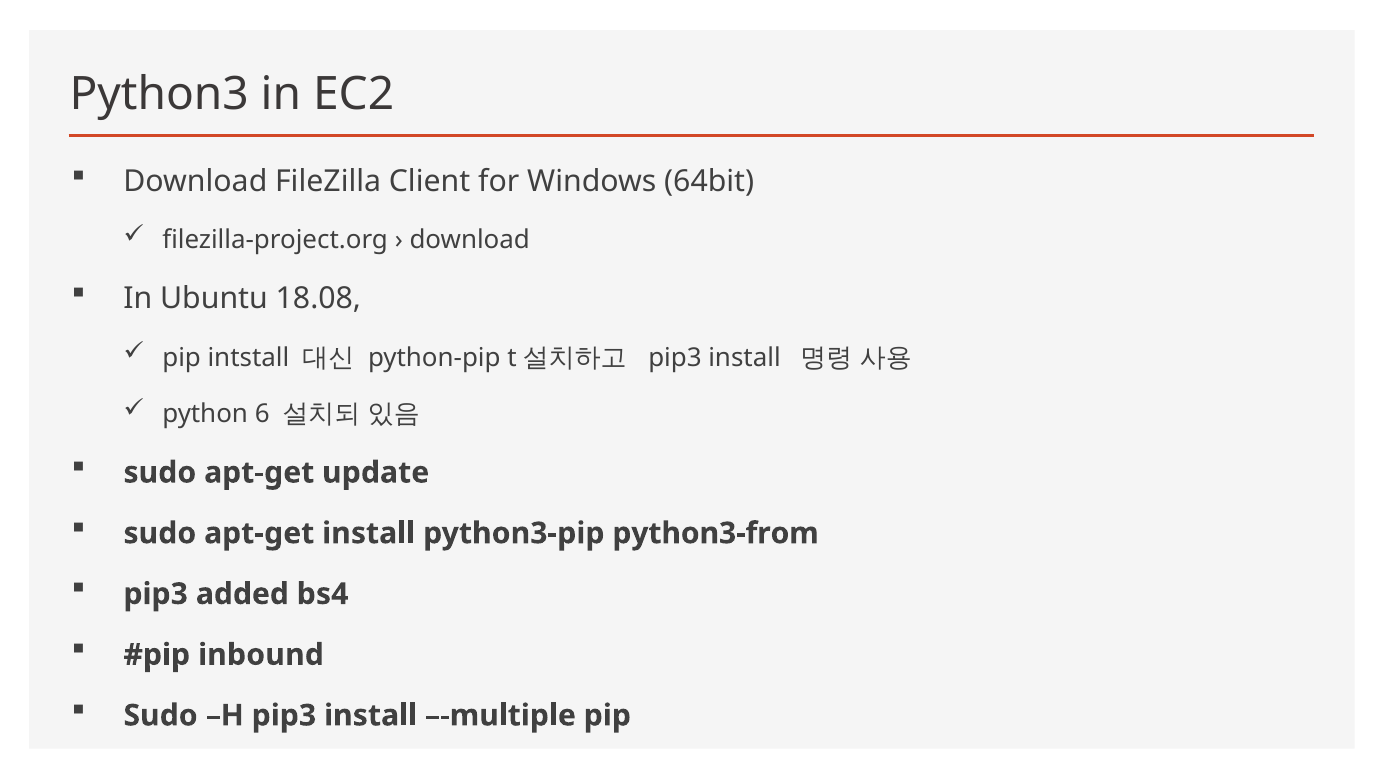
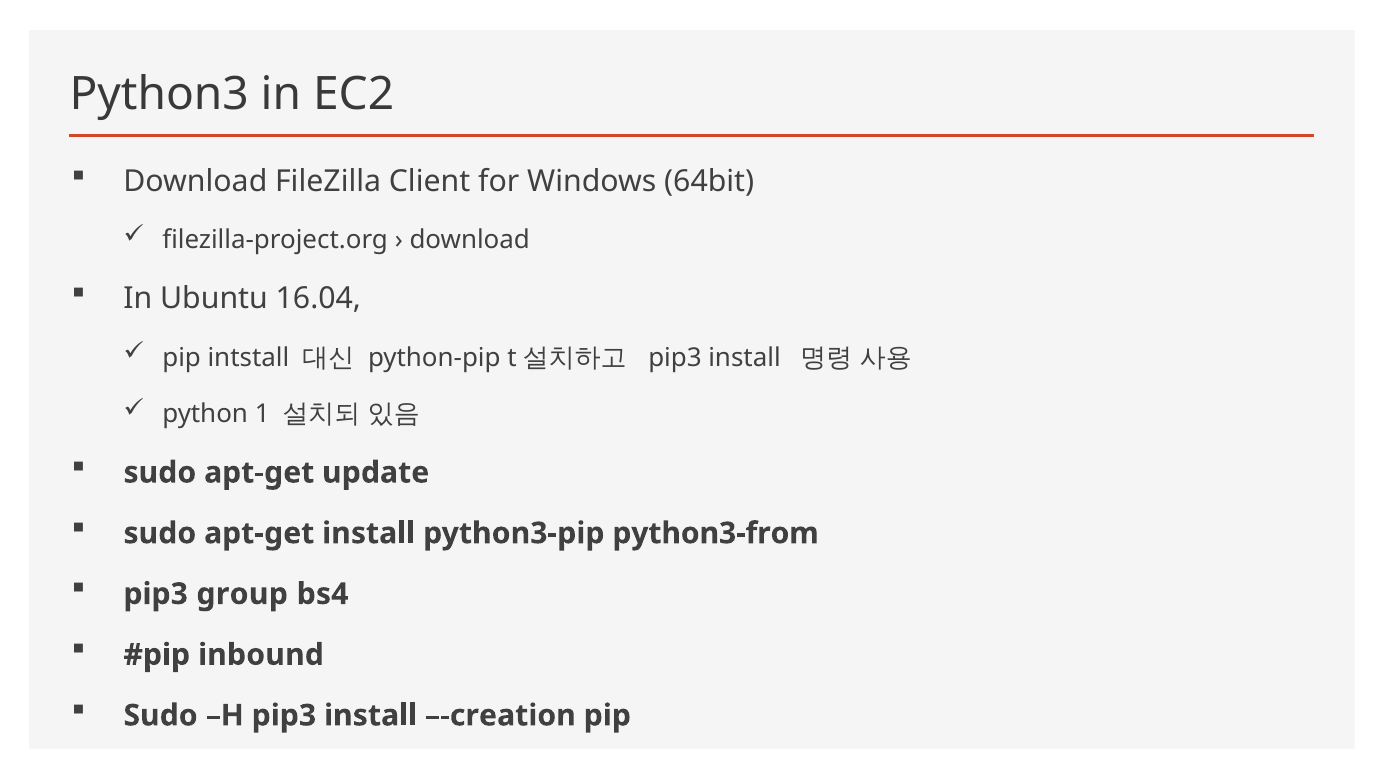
18.08: 18.08 -> 16.04 (318, 299)
6: 6 -> 1 (262, 414)
added: added -> group (242, 594)
–-multiple: –-multiple -> –-creation (500, 715)
